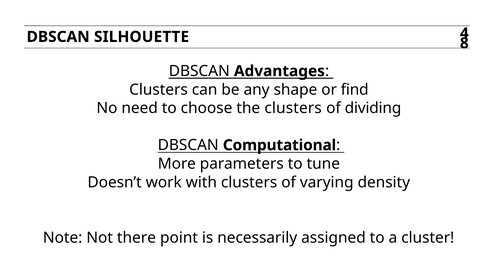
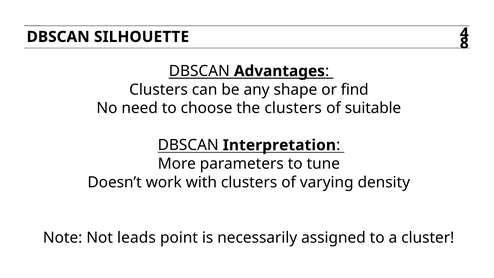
dividing: dividing -> suitable (373, 108)
Computational: Computational -> Interpretation (279, 145)
there: there -> leads (136, 237)
